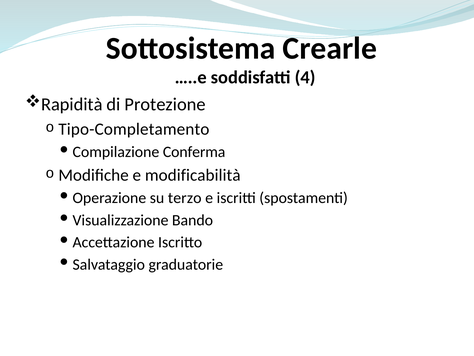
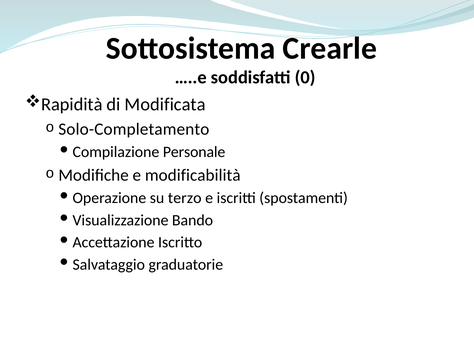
4: 4 -> 0 (305, 77)
Protezione: Protezione -> Modificata (165, 104)
Tipo-Completamento: Tipo-Completamento -> Solo-Completamento (134, 129)
Conferma: Conferma -> Personale (194, 152)
